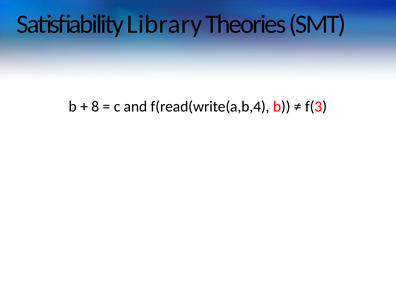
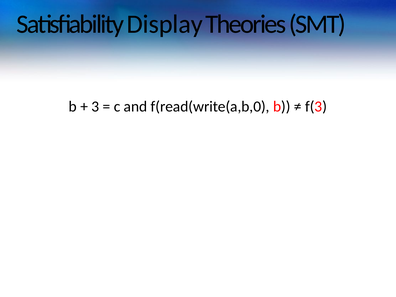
Library: Library -> Display (165, 24)
8: 8 -> 3 (95, 107)
f(read(write(a,b,4: f(read(write(a,b,4 -> f(read(write(a,b,0 (210, 107)
